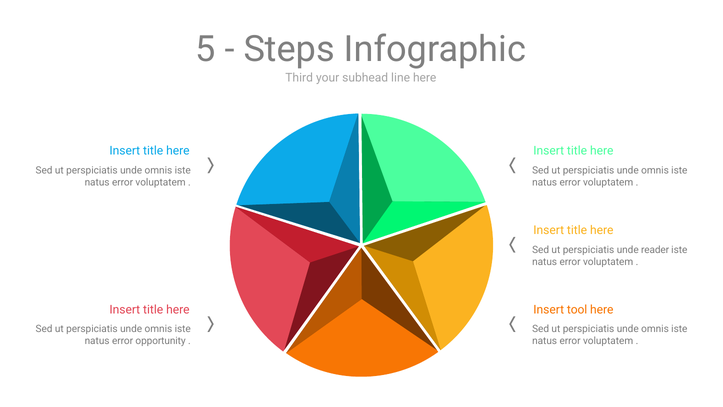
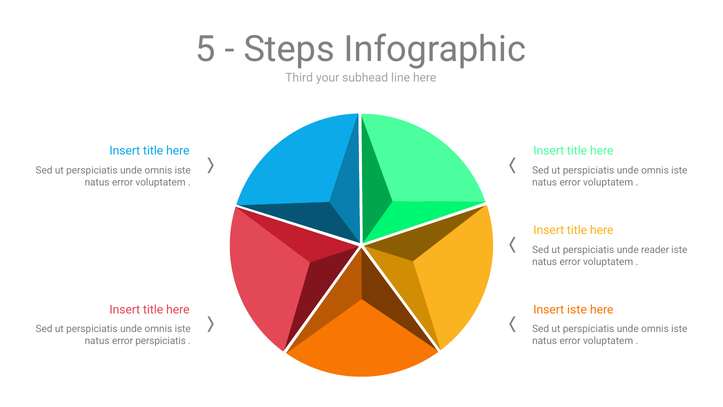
Insert tool: tool -> iste (577, 309)
error opportunity: opportunity -> perspiciatis (161, 341)
